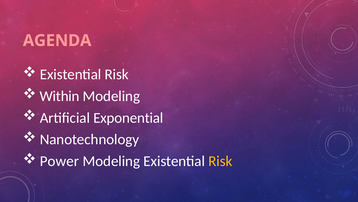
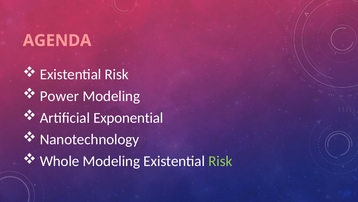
Within: Within -> Power (59, 96)
Power: Power -> Whole (60, 161)
Risk colour: yellow -> light green (220, 161)
